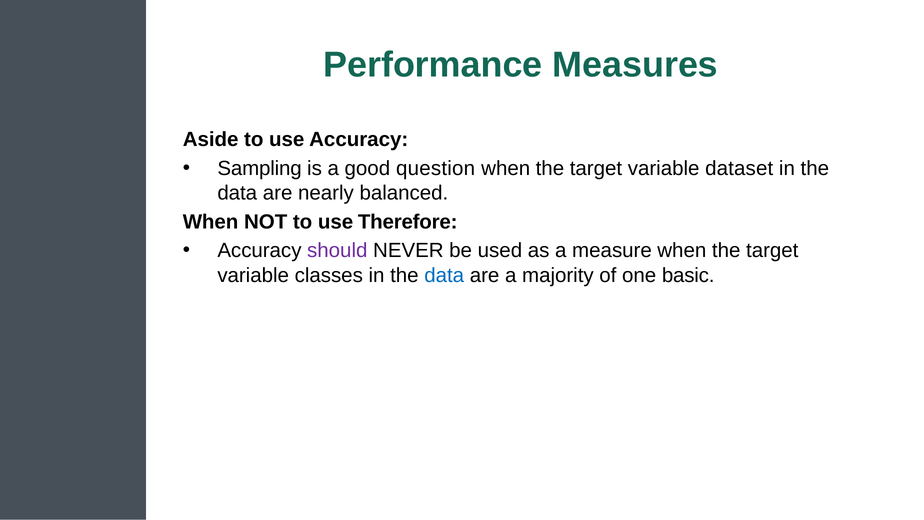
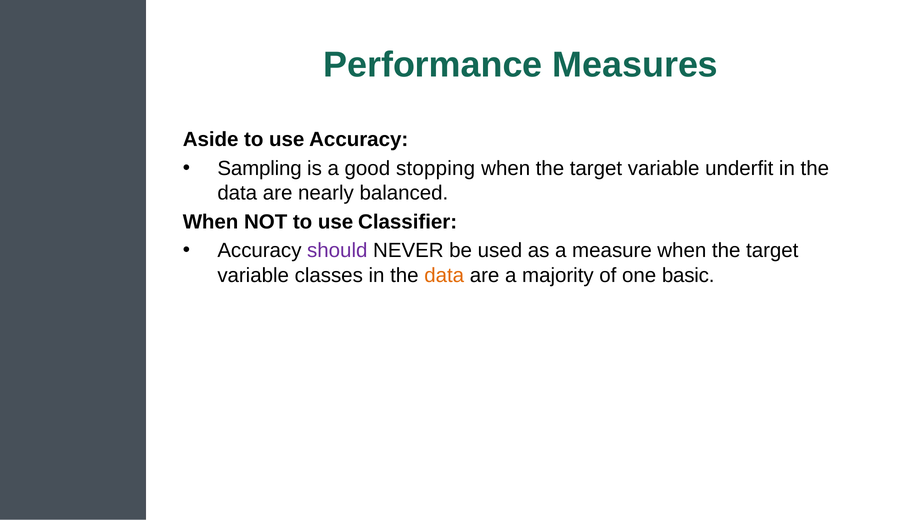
question: question -> stopping (436, 168)
dataset: dataset -> underfit (739, 168)
Therefore: Therefore -> Classifier (408, 222)
data colour: blue -> orange (444, 275)
